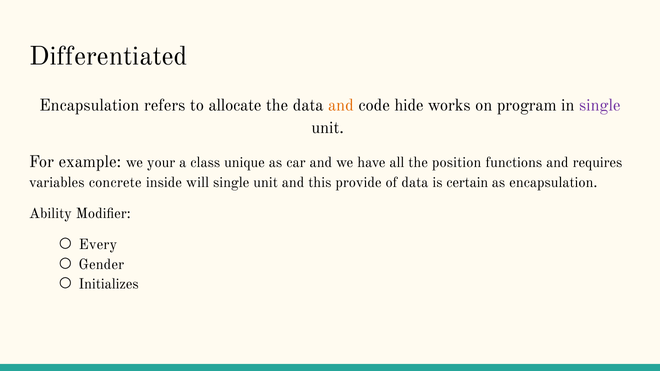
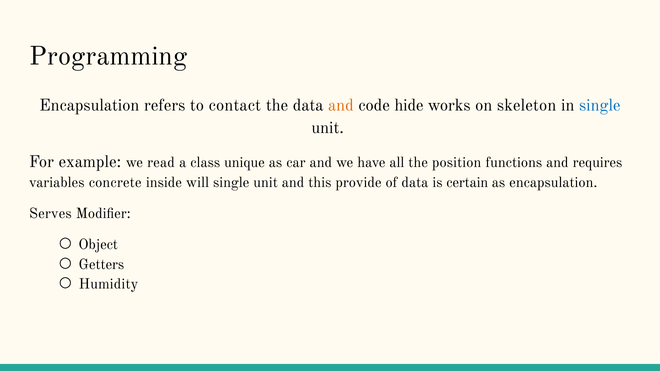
Differentiated: Differentiated -> Programming (108, 56)
allocate: allocate -> contact (235, 105)
program: program -> skeleton (527, 105)
single colour: purple -> blue (600, 105)
your: your -> read (161, 162)
Ability: Ability -> Serves (50, 214)
Every: Every -> Object (98, 245)
Gender: Gender -> Getters (101, 264)
Initializes: Initializes -> Humidity (109, 284)
